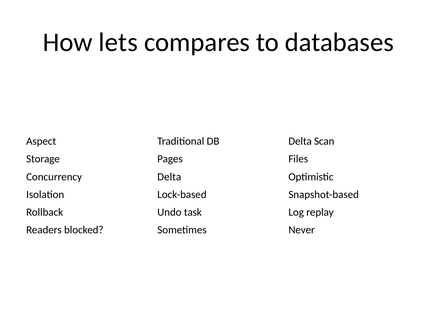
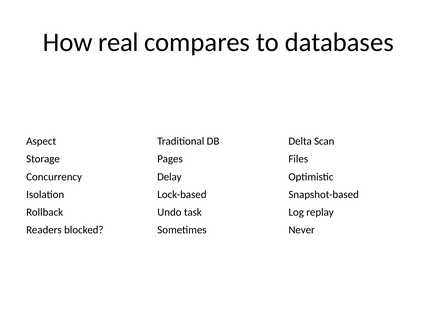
lets: lets -> real (118, 42)
Concurrency Delta: Delta -> Delay (169, 177)
